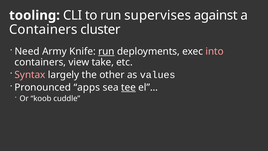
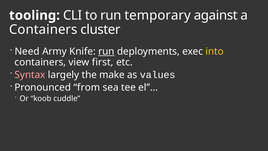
supervises: supervises -> temporary (158, 15)
into colour: pink -> yellow (215, 51)
take: take -> first (103, 62)
other: other -> make (112, 75)
apps: apps -> from (87, 87)
tee underline: present -> none (128, 87)
